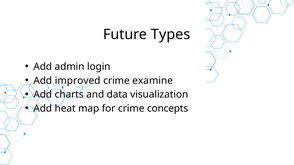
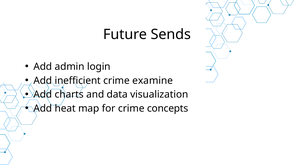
Types: Types -> Sends (171, 34)
improved: improved -> inefficient (78, 81)
